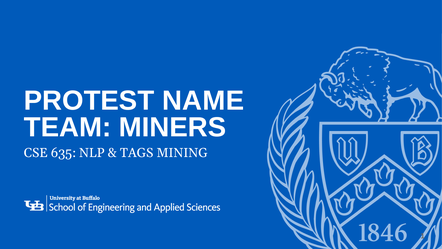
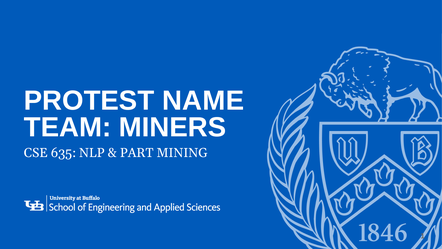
TAGS: TAGS -> PART (137, 153)
